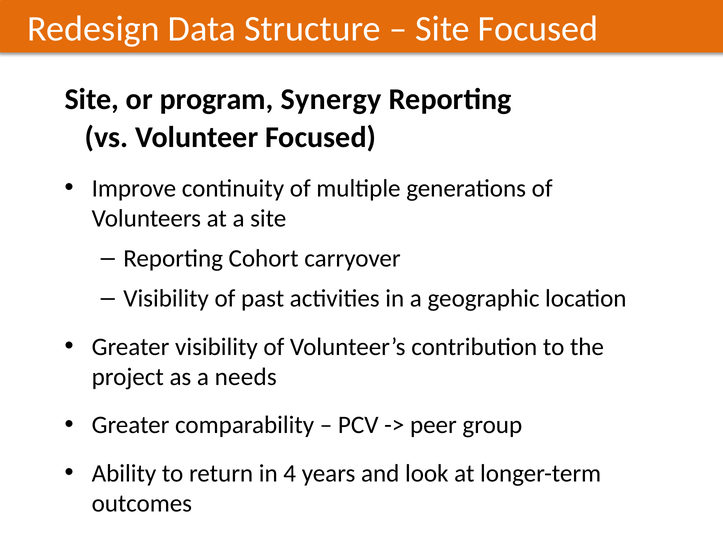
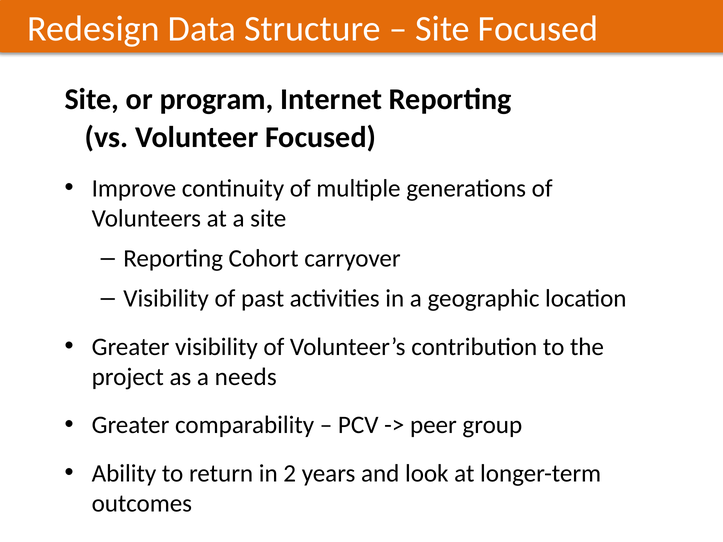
Synergy: Synergy -> Internet (331, 99)
4: 4 -> 2 (290, 474)
